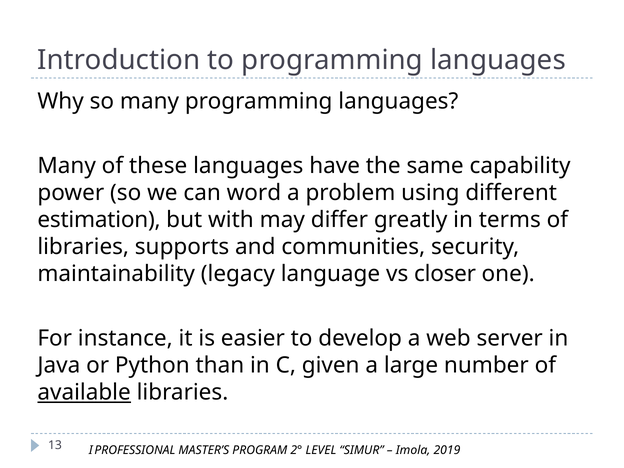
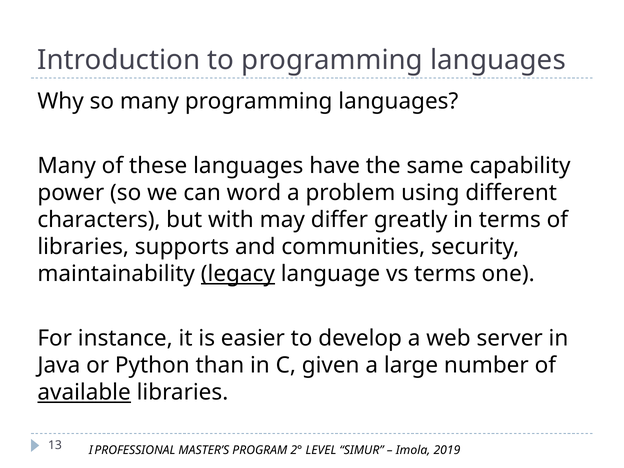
estimation: estimation -> characters (99, 220)
legacy underline: none -> present (238, 274)
vs closer: closer -> terms (445, 274)
